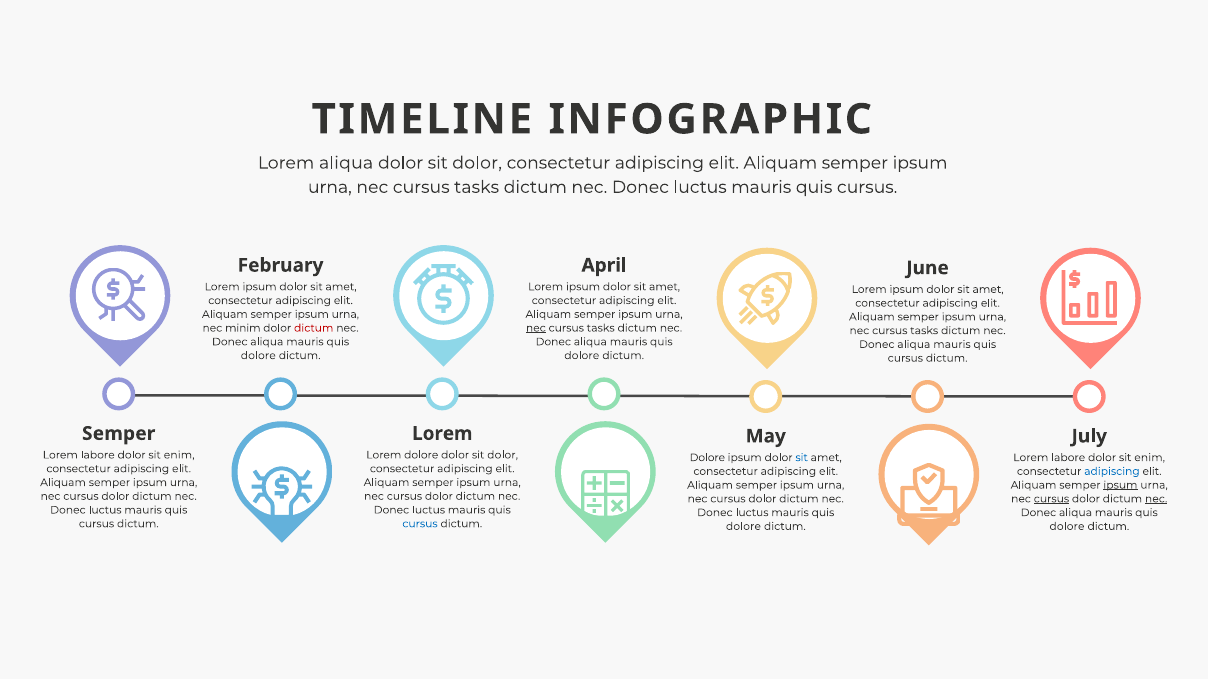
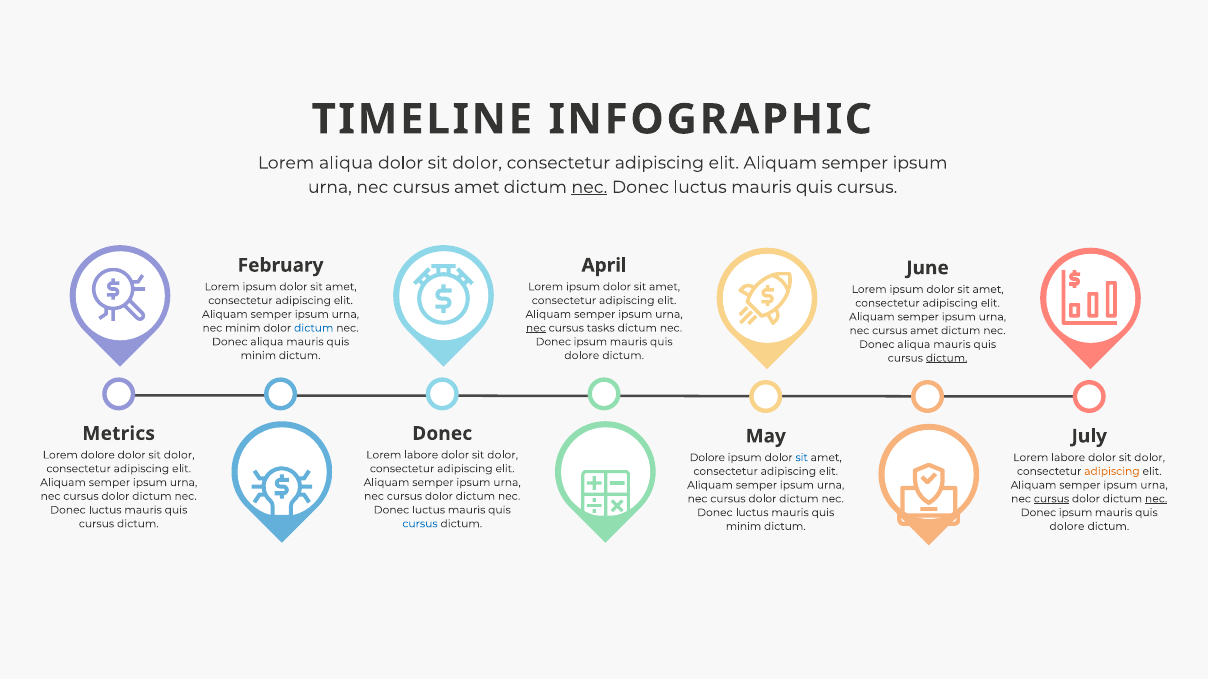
tasks: tasks -> amet (477, 187)
nec underline: none -> present (589, 187)
dictum colour: red -> blue (314, 328)
tasks: tasks -> amet (924, 331)
aliqua: aliqua -> ipsum (590, 342)
dolore: dolore -> minim (258, 356)
dictum underline: none -> present (947, 358)
Semper: Semper -> Metrics (119, 434)
Lorem: Lorem -> Donec (442, 434)
labore: labore -> dolore (98, 455)
enim: enim -> dolor (179, 455)
dolore: dolore -> labore (421, 455)
enim: enim -> dolor (1150, 458)
adipiscing colour: blue -> orange (1112, 472)
ipsum underline: present -> none (1120, 485)
aliqua: aliqua -> ipsum (1076, 513)
dolore: dolore -> minim (744, 527)
